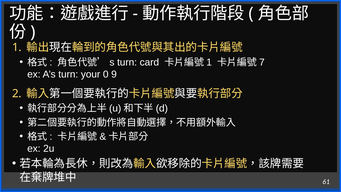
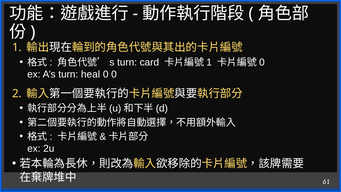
7: 7 -> 0 (262, 62)
your: your -> heal (91, 74)
0 9: 9 -> 0 (114, 74)
